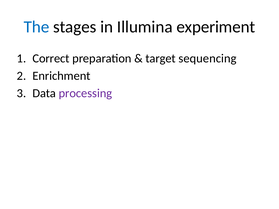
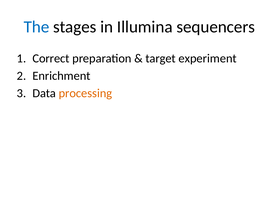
experiment: experiment -> sequencers (216, 27)
sequencing: sequencing -> experiment (208, 59)
processing colour: purple -> orange (85, 93)
